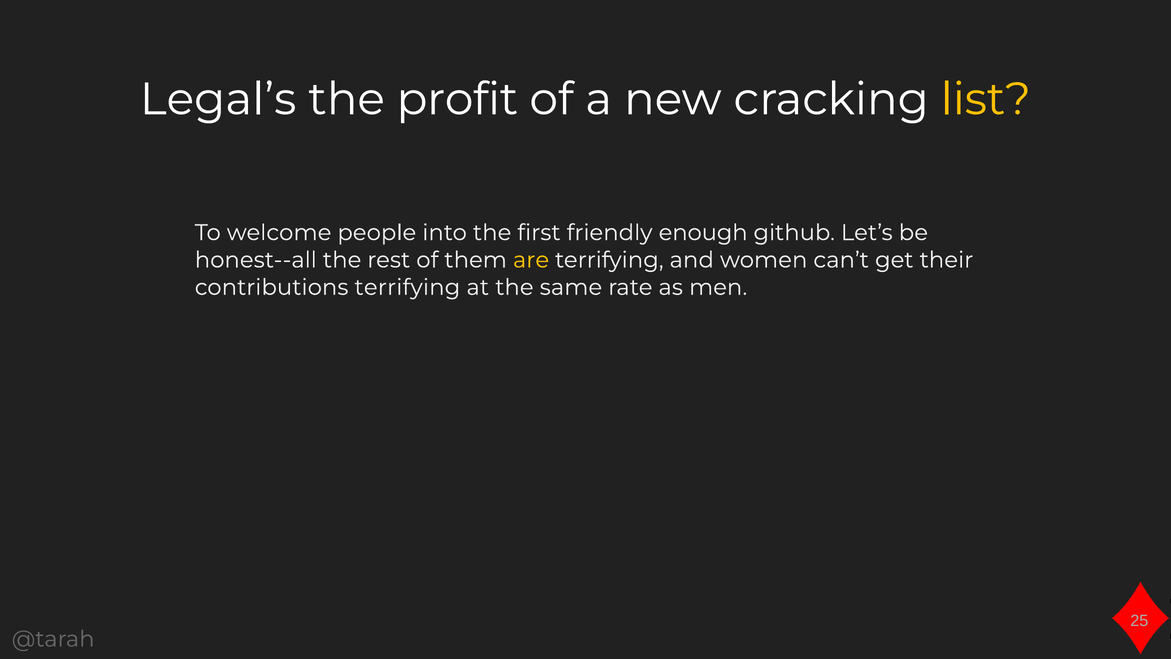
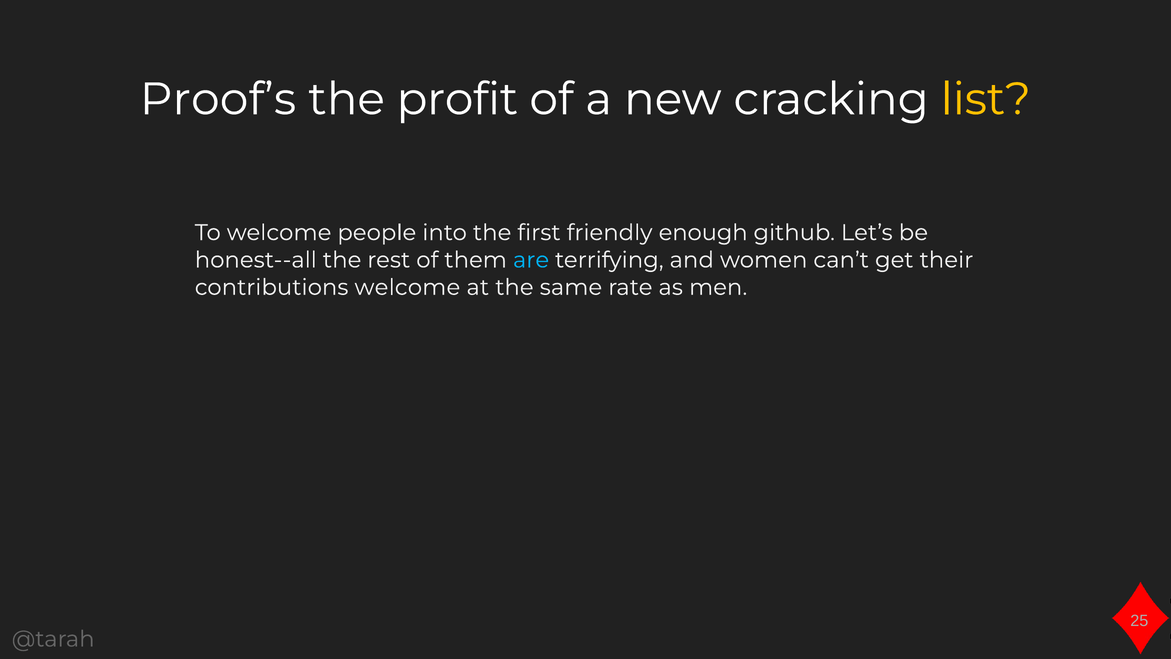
Legal’s: Legal’s -> Proof’s (218, 99)
are colour: yellow -> light blue (531, 260)
contributions terrifying: terrifying -> welcome (407, 287)
